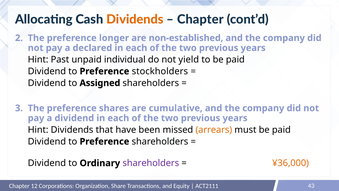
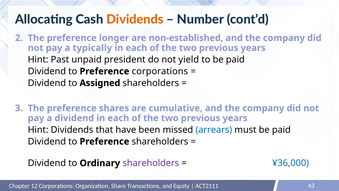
Chapter: Chapter -> Number (200, 19)
declared: declared -> typically (92, 48)
individual: individual -> president (125, 60)
Preference stockholders: stockholders -> corporations (160, 71)
arrears colour: orange -> blue (214, 130)
¥36,000 colour: orange -> blue (291, 163)
